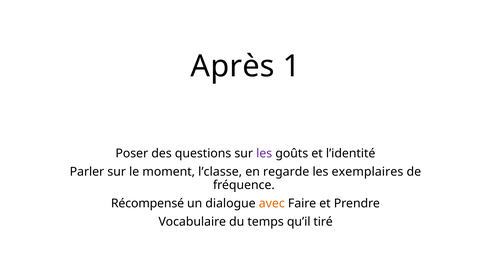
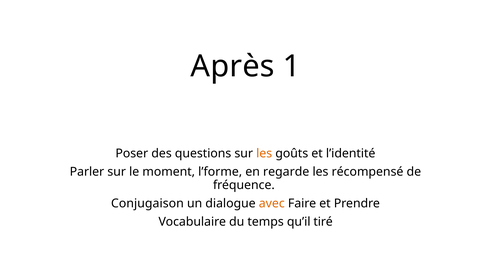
les colour: purple -> orange (264, 153)
l’classe: l’classe -> l’forme (220, 172)
exemplaires: exemplaires -> récompensé (368, 172)
Récompensé: Récompensé -> Conjugaison (147, 203)
